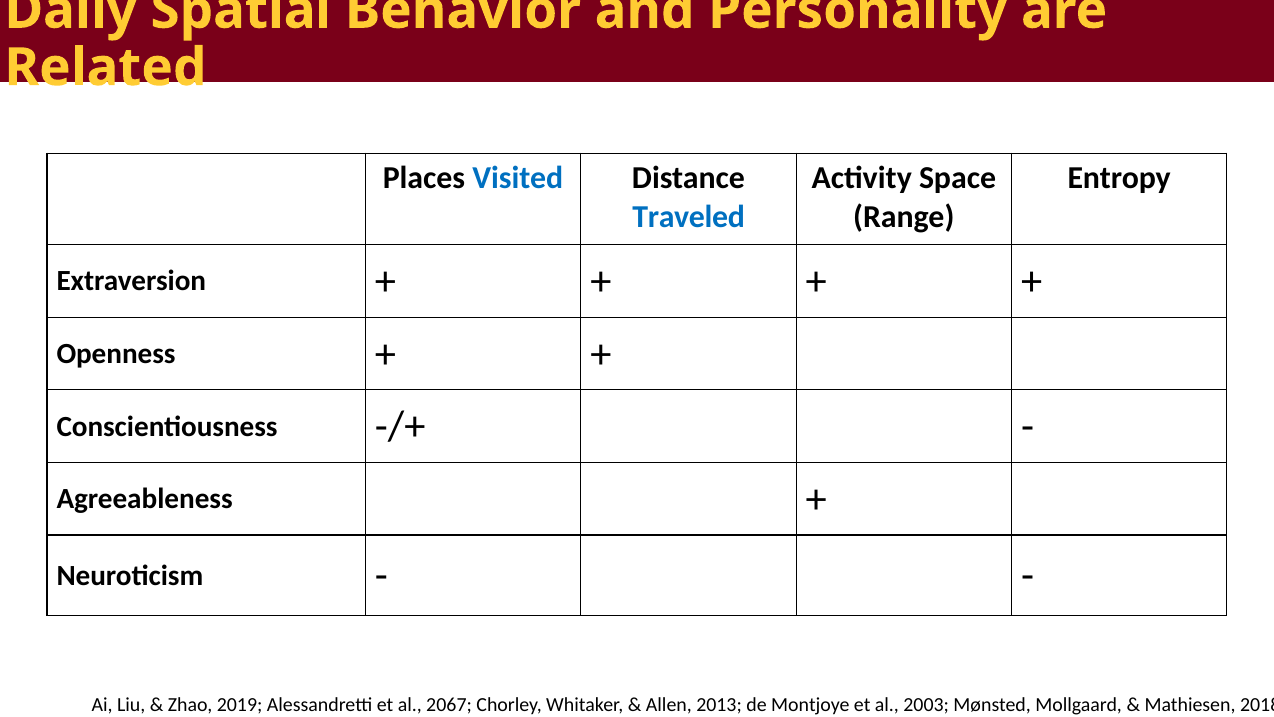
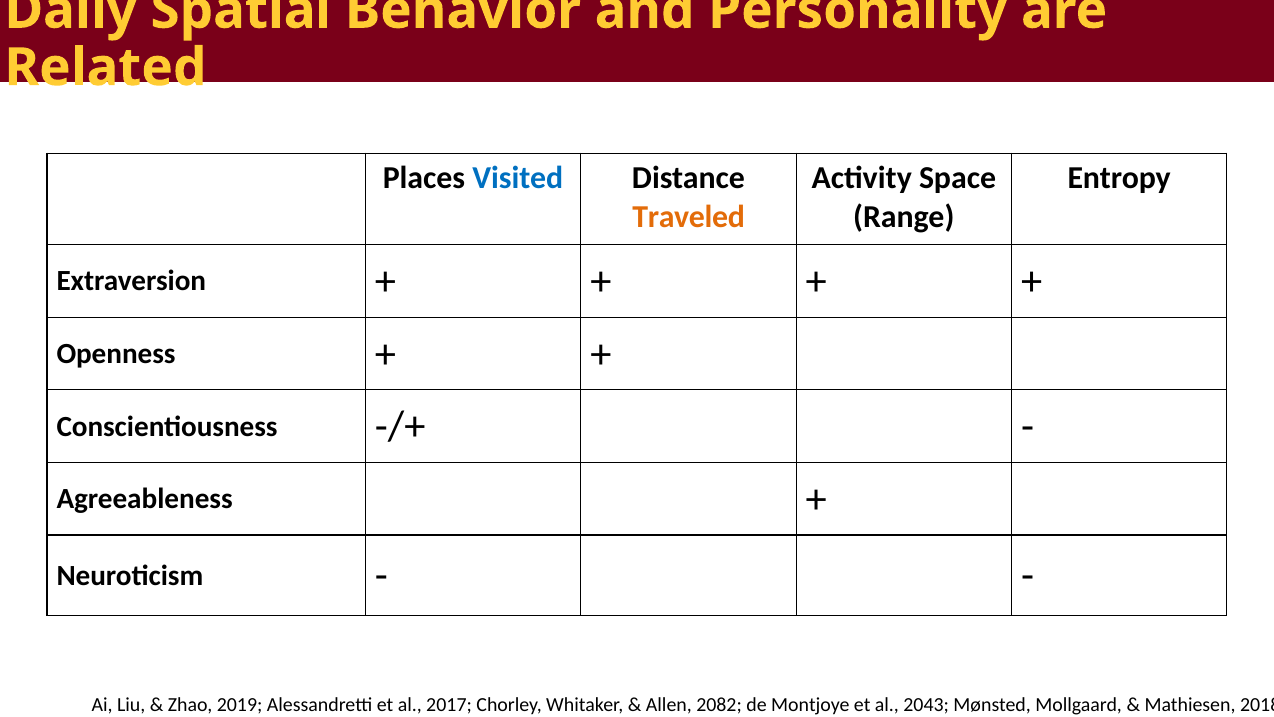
Traveled colour: blue -> orange (689, 217)
2067: 2067 -> 2017 (449, 704)
2013: 2013 -> 2082 (719, 704)
2003: 2003 -> 2043 (926, 704)
